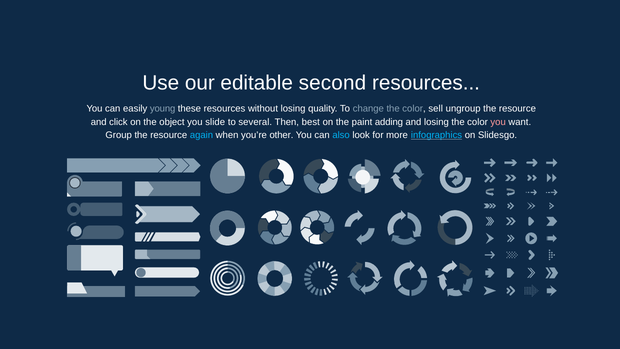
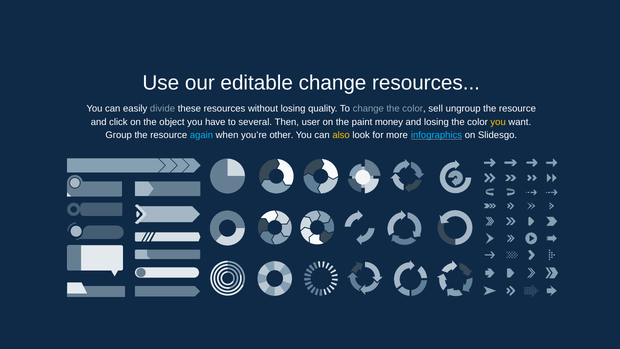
editable second: second -> change (333, 83)
young: young -> divide (163, 109)
slide: slide -> have (215, 122)
best: best -> user (311, 122)
adding: adding -> money (389, 122)
you colour: pink -> yellow (498, 122)
also colour: light blue -> yellow (341, 135)
